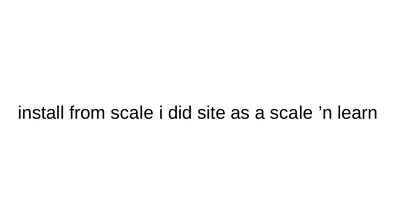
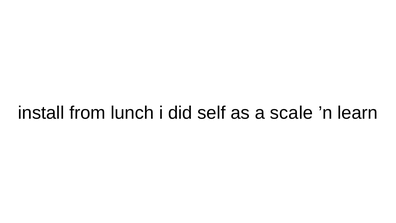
from scale: scale -> lunch (132, 113)
site: site -> self (211, 113)
